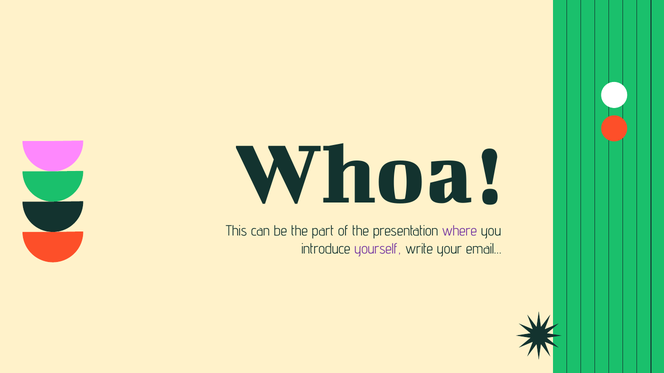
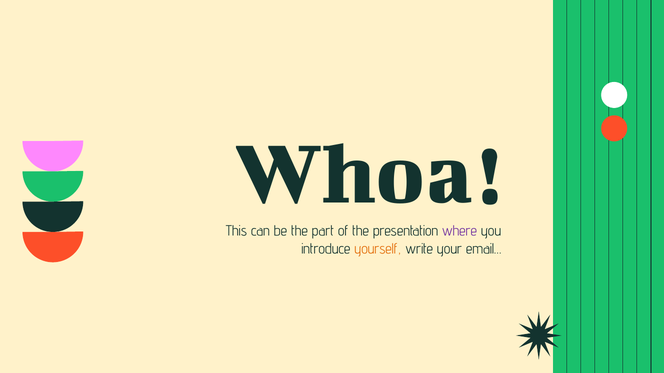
yourself colour: purple -> orange (378, 249)
